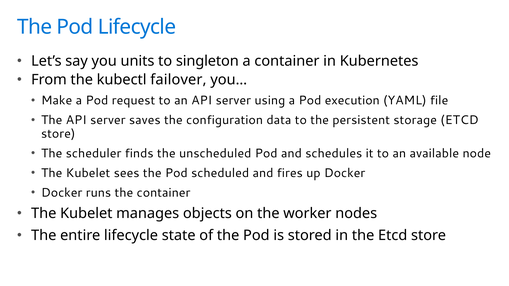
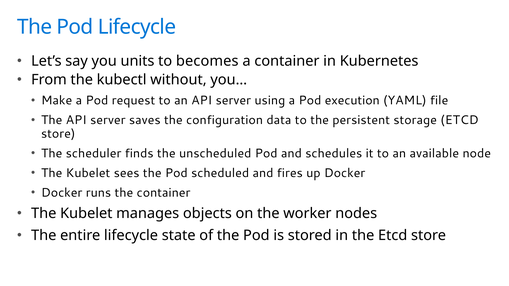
singleton: singleton -> becomes (207, 61)
failover: failover -> without (178, 80)
